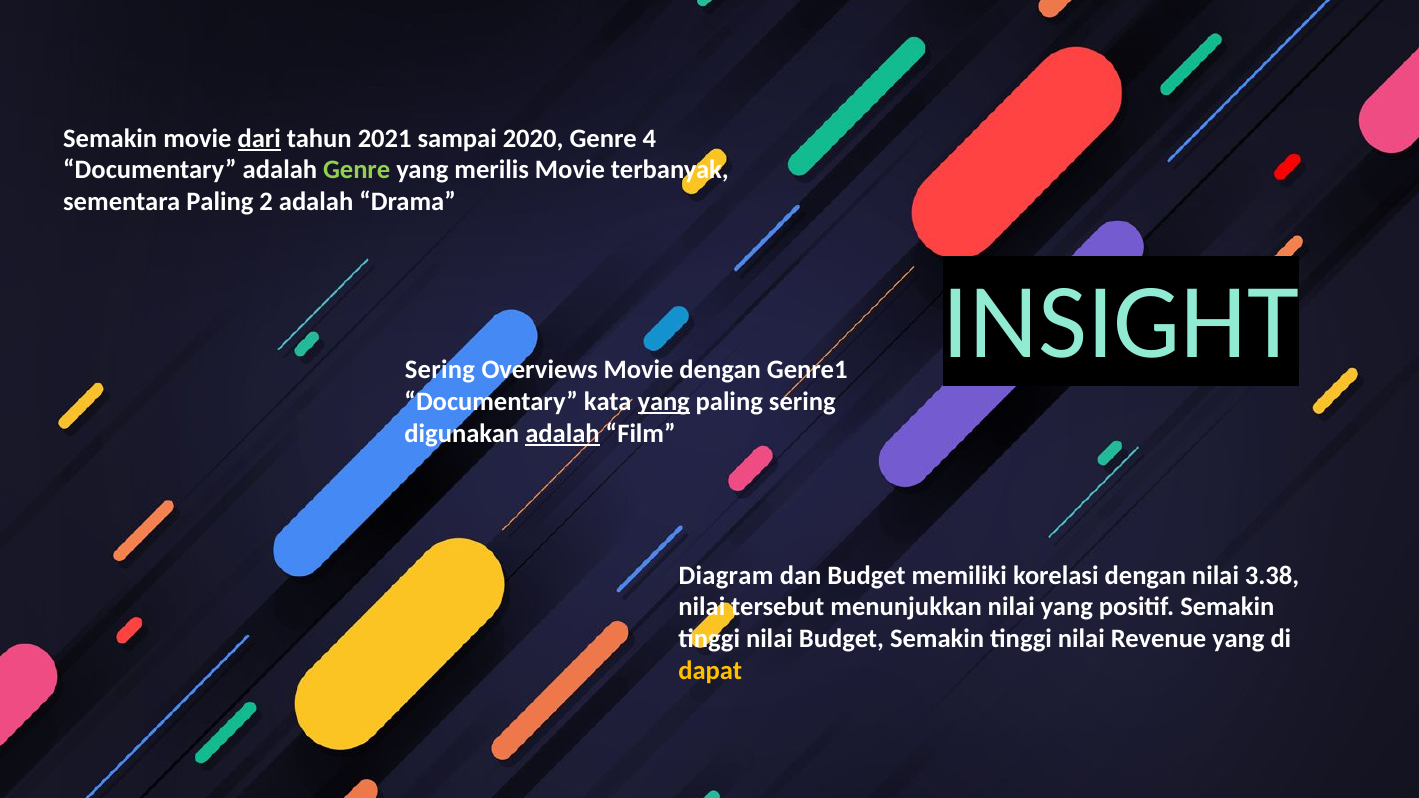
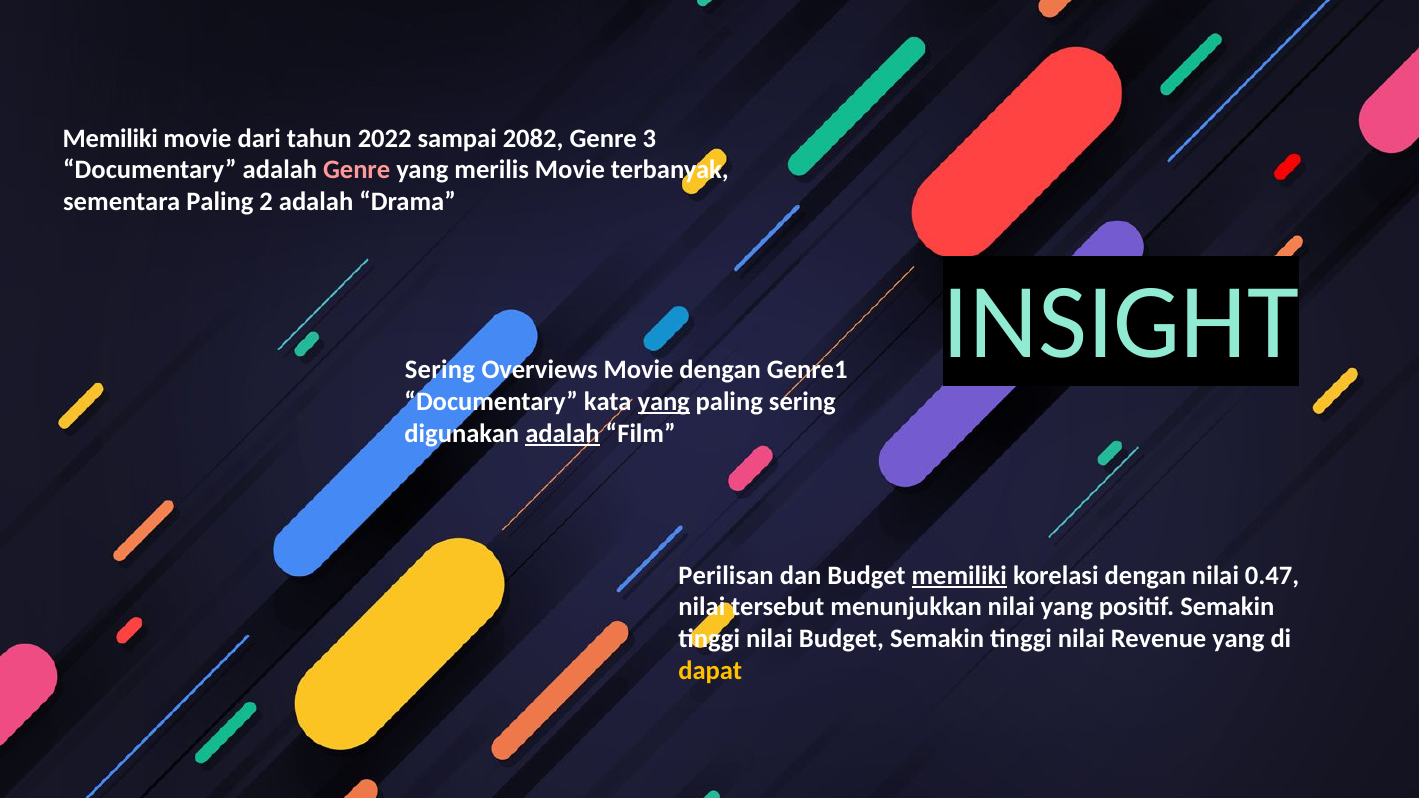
Semakin: Semakin -> Memiliki (110, 138)
dari underline: present -> none (259, 138)
2021: 2021 -> 2022 (385, 138)
2020: 2020 -> 2082 (533, 138)
4: 4 -> 3 (649, 138)
Genre colour: light green -> pink (357, 170)
Diagram: Diagram -> Perilisan (726, 575)
memiliki underline: none -> present (959, 575)
3.38: 3.38 -> 0.47 (1272, 575)
